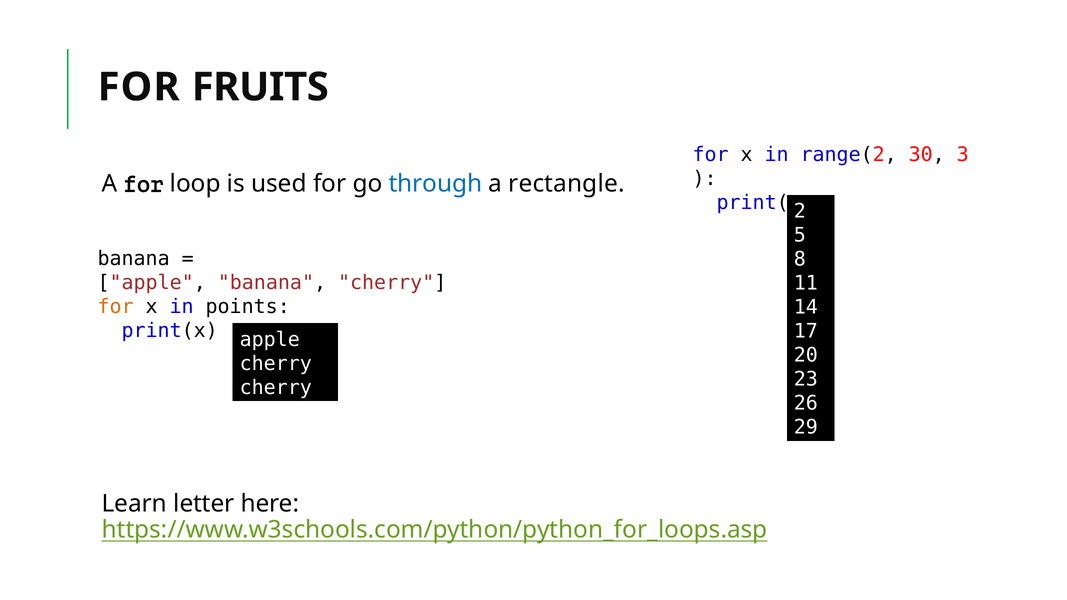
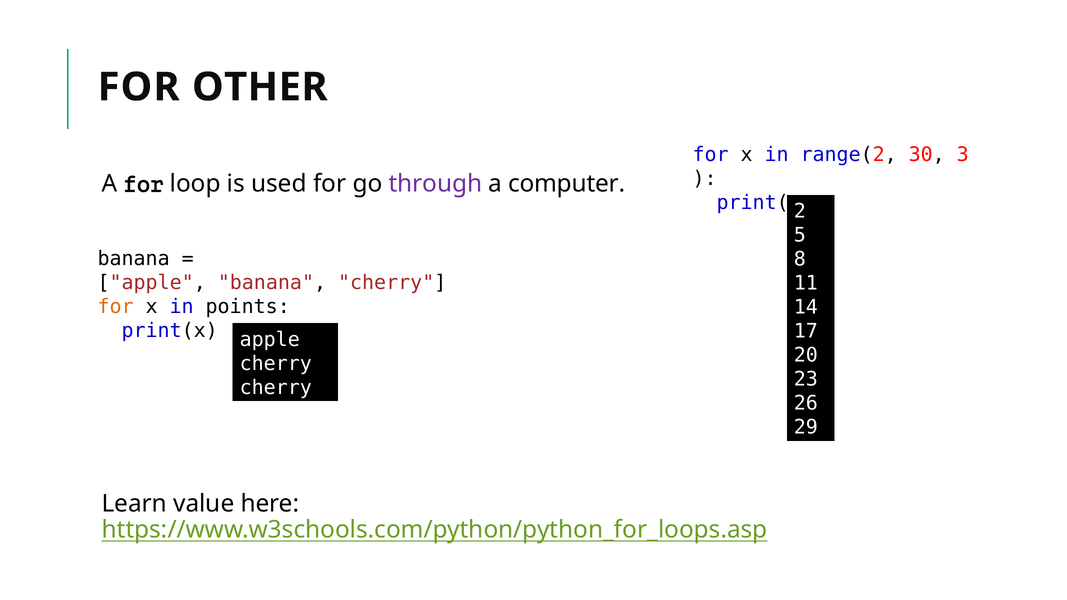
FRUITS: FRUITS -> OTHER (260, 87)
through colour: blue -> purple (435, 184)
rectangle: rectangle -> computer (567, 184)
letter: letter -> value (204, 504)
